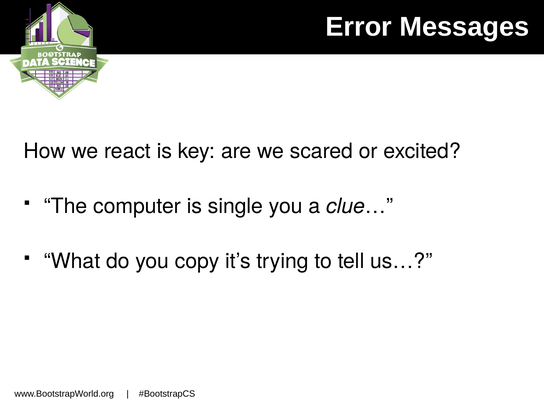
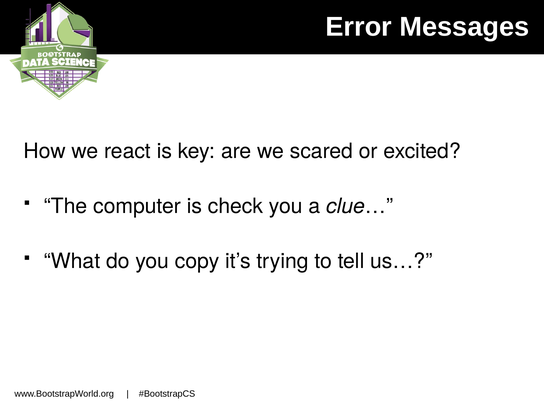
single: single -> check (235, 206)
